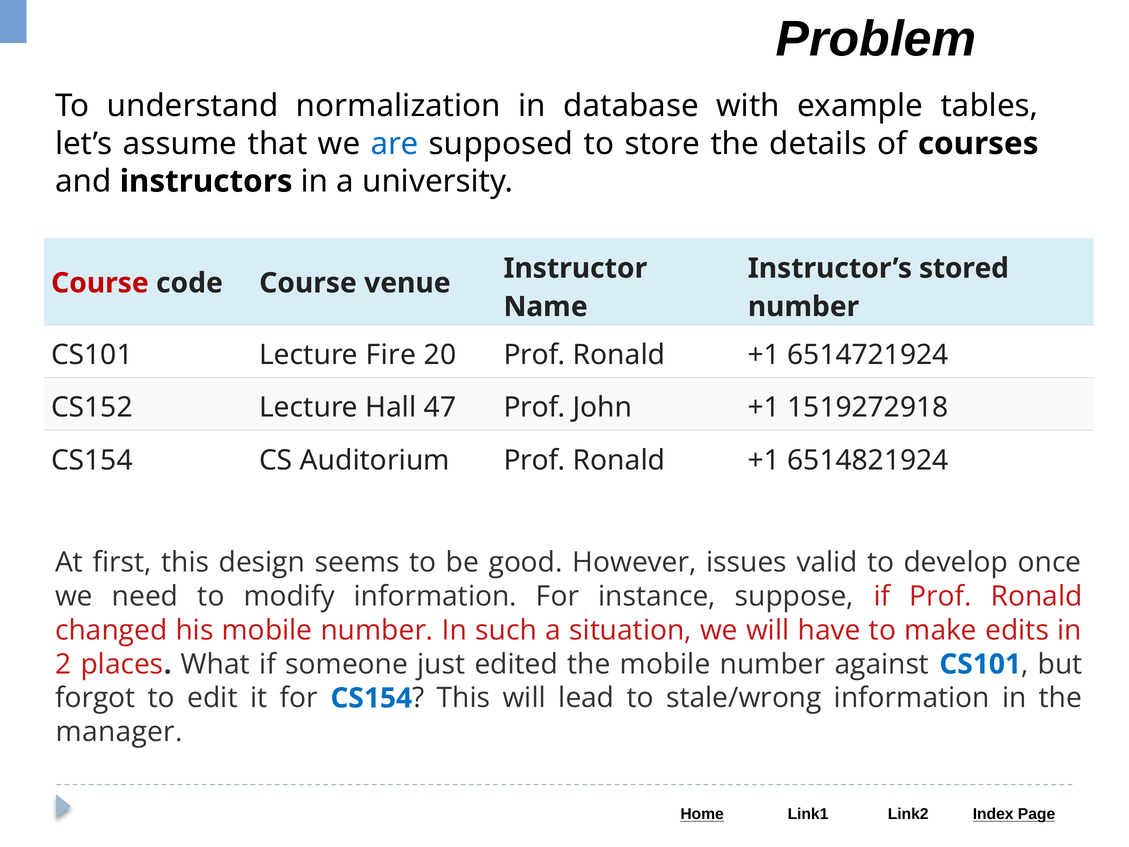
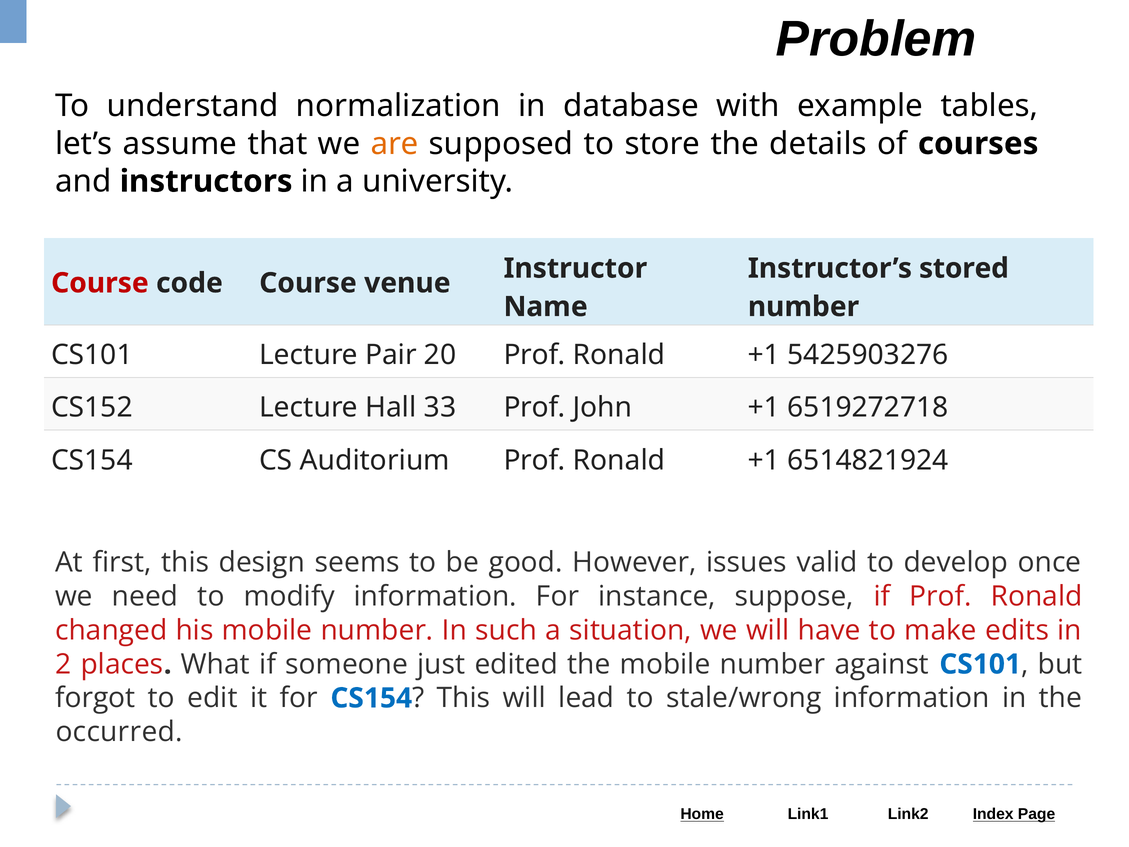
are colour: blue -> orange (395, 144)
Fire: Fire -> Pair (391, 355)
6514721924: 6514721924 -> 5425903276 (868, 355)
47: 47 -> 33 (440, 408)
1519272918: 1519272918 -> 6519272718 (868, 408)
manager: manager -> occurred (119, 732)
